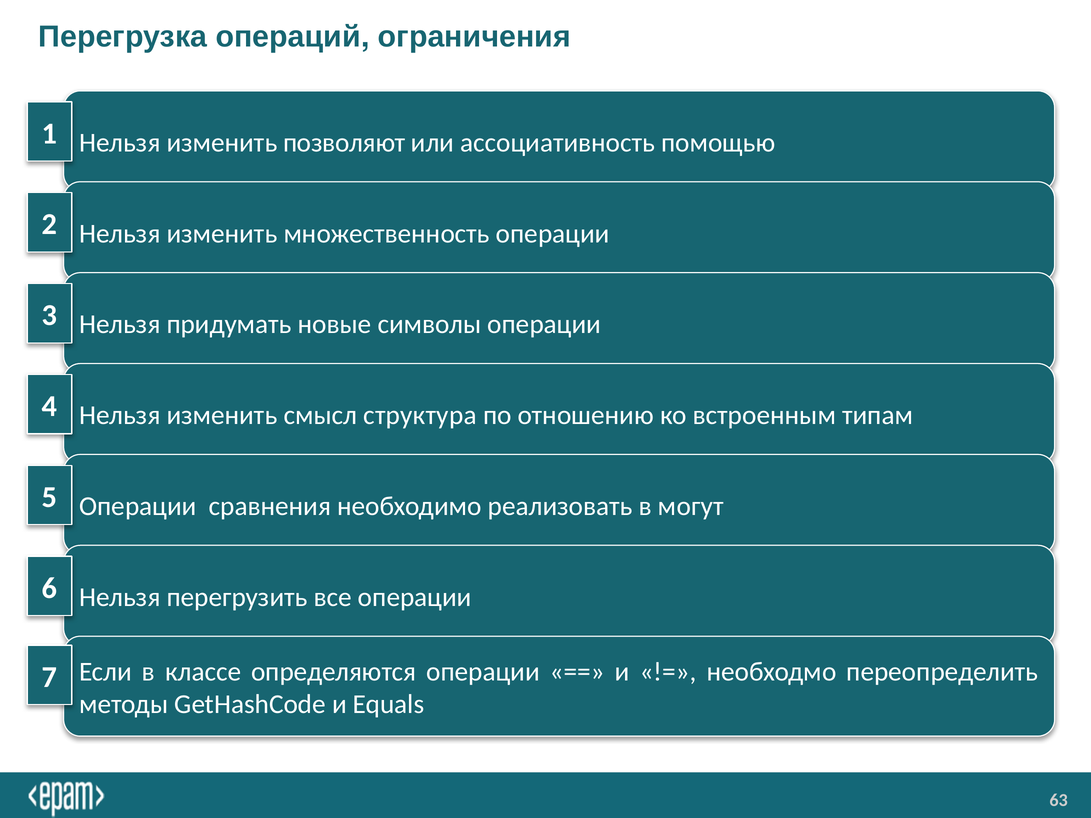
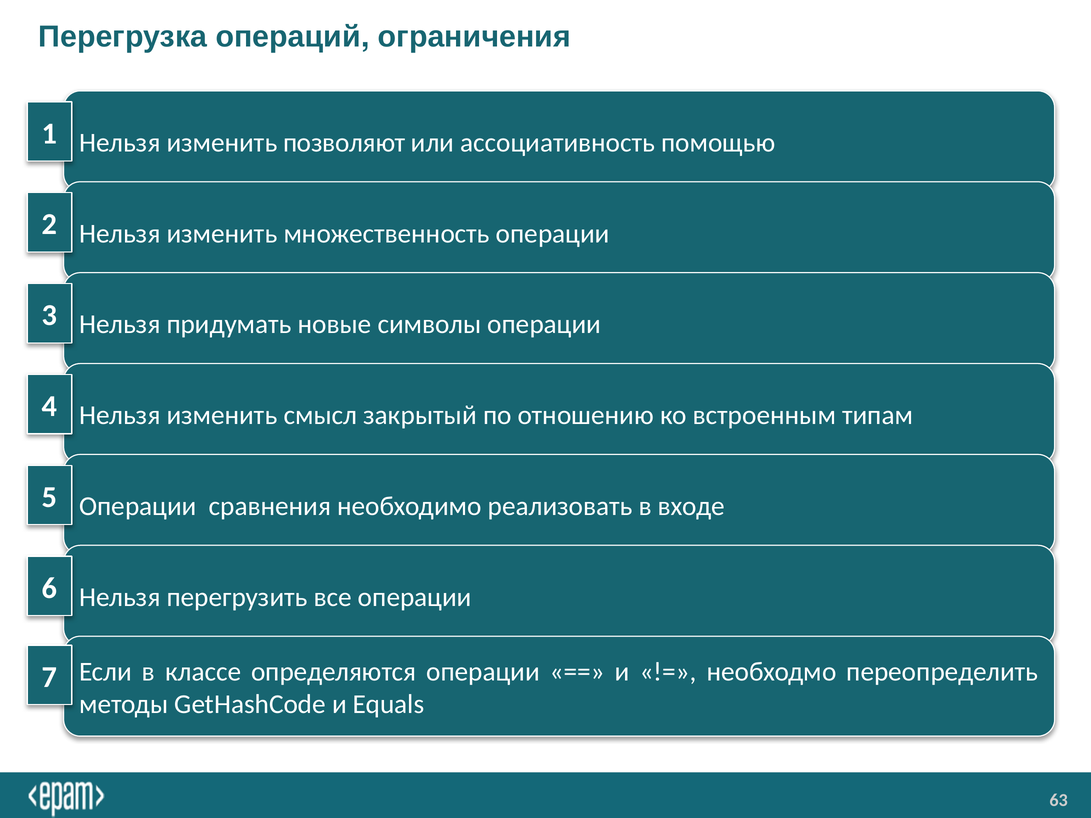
структура: структура -> закрытый (420, 416)
могут: могут -> входе (691, 506)
